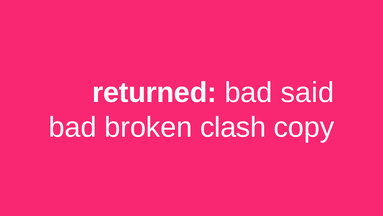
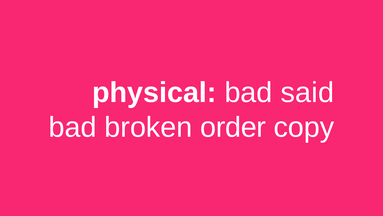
returned: returned -> physical (154, 92)
clash: clash -> order (233, 127)
